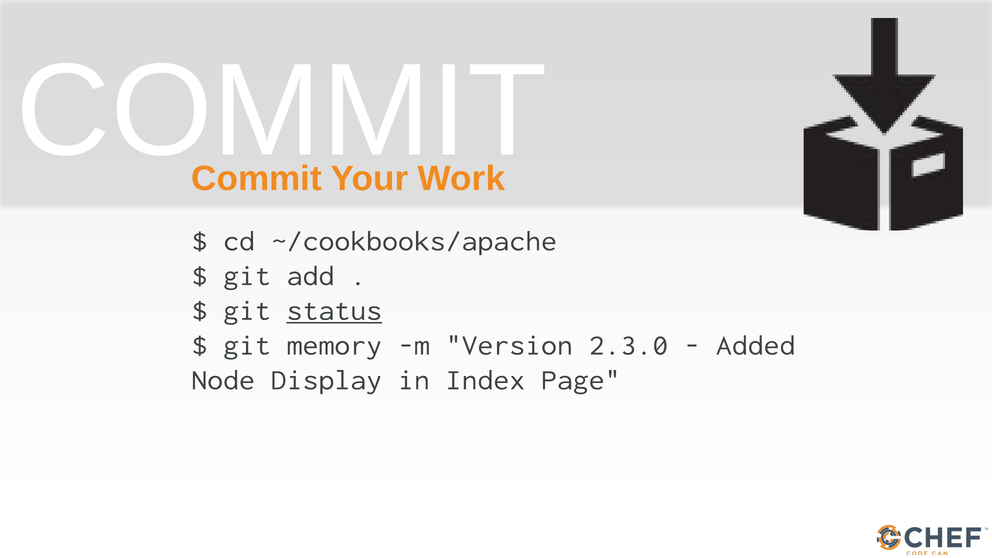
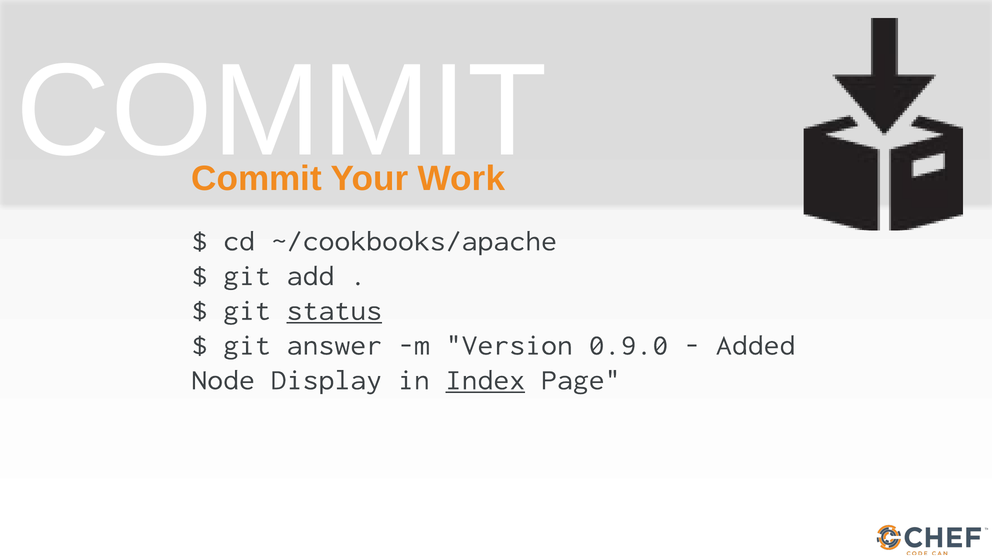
memory: memory -> answer (334, 345)
2.3.0: 2.3.0 -> 0.9.0 (629, 345)
Index underline: none -> present (485, 380)
